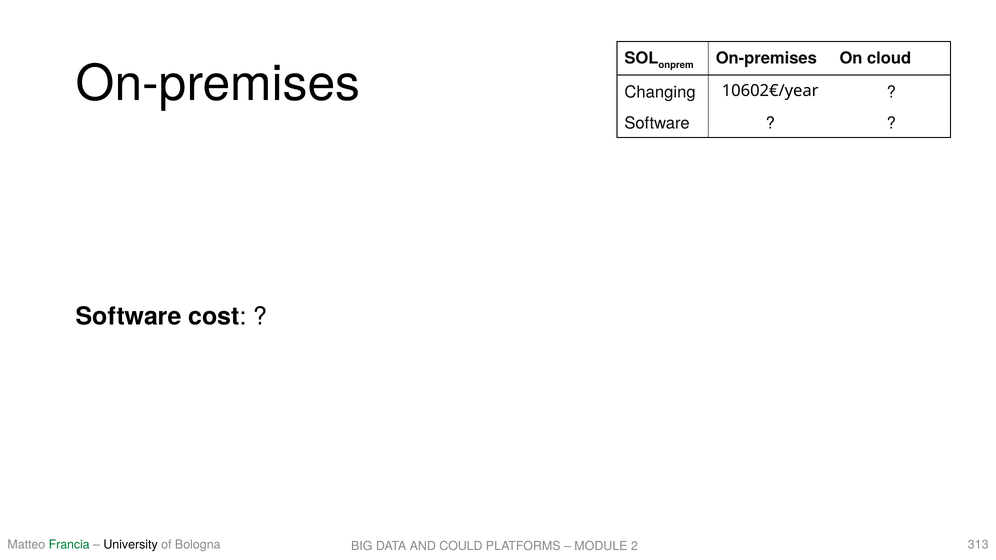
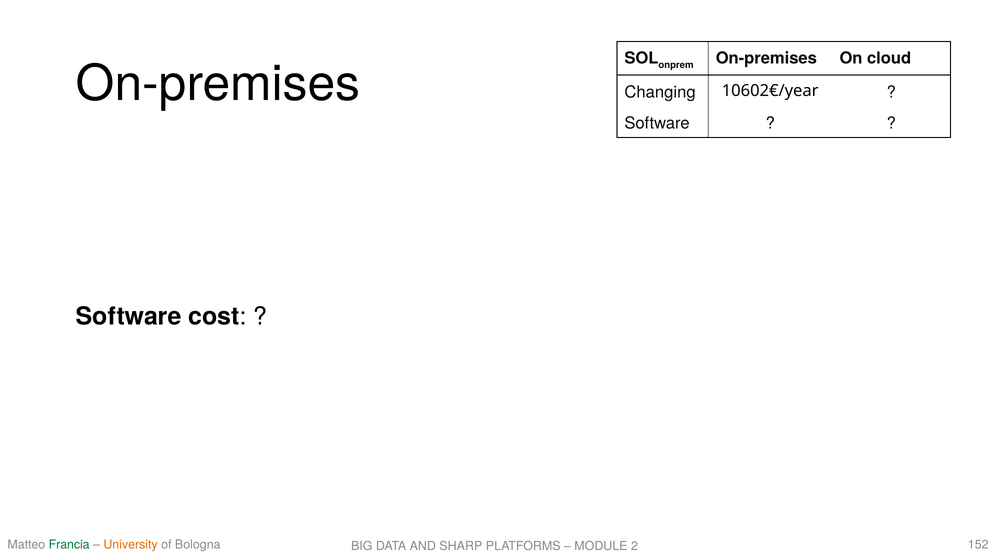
University colour: black -> orange (131, 545)
313: 313 -> 152 (978, 545)
COULD: COULD -> SHARP (461, 546)
